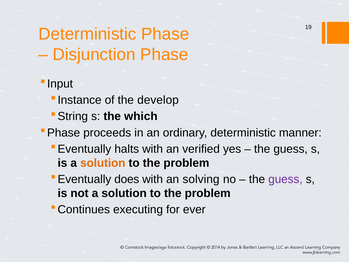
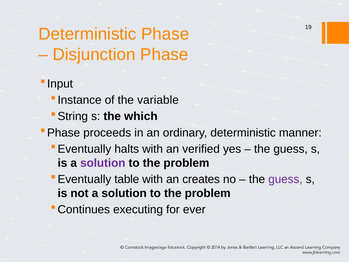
develop: develop -> variable (158, 100)
solution colour: orange -> purple (103, 163)
does: does -> table (127, 179)
solving: solving -> creates (201, 179)
